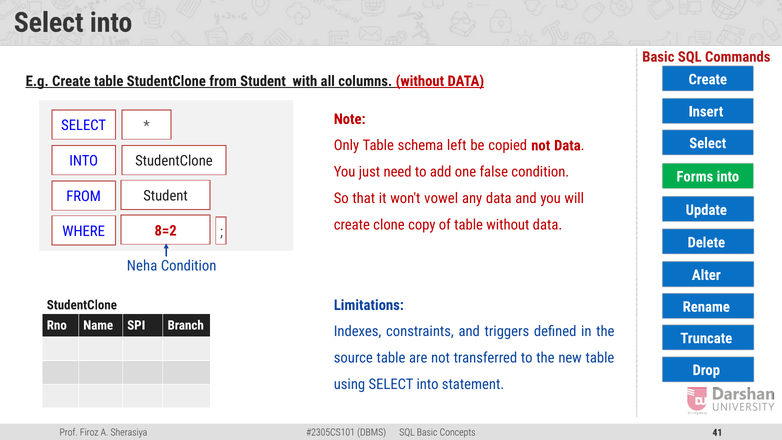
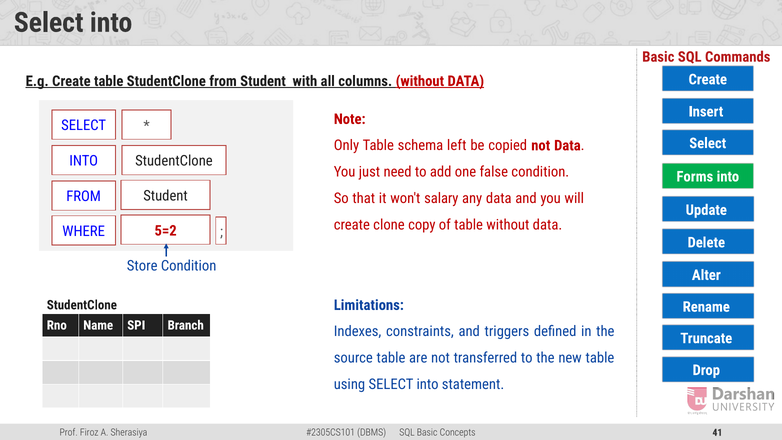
vowel: vowel -> salary (441, 198)
8=2: 8=2 -> 5=2 (166, 231)
Neha: Neha -> Store (142, 266)
